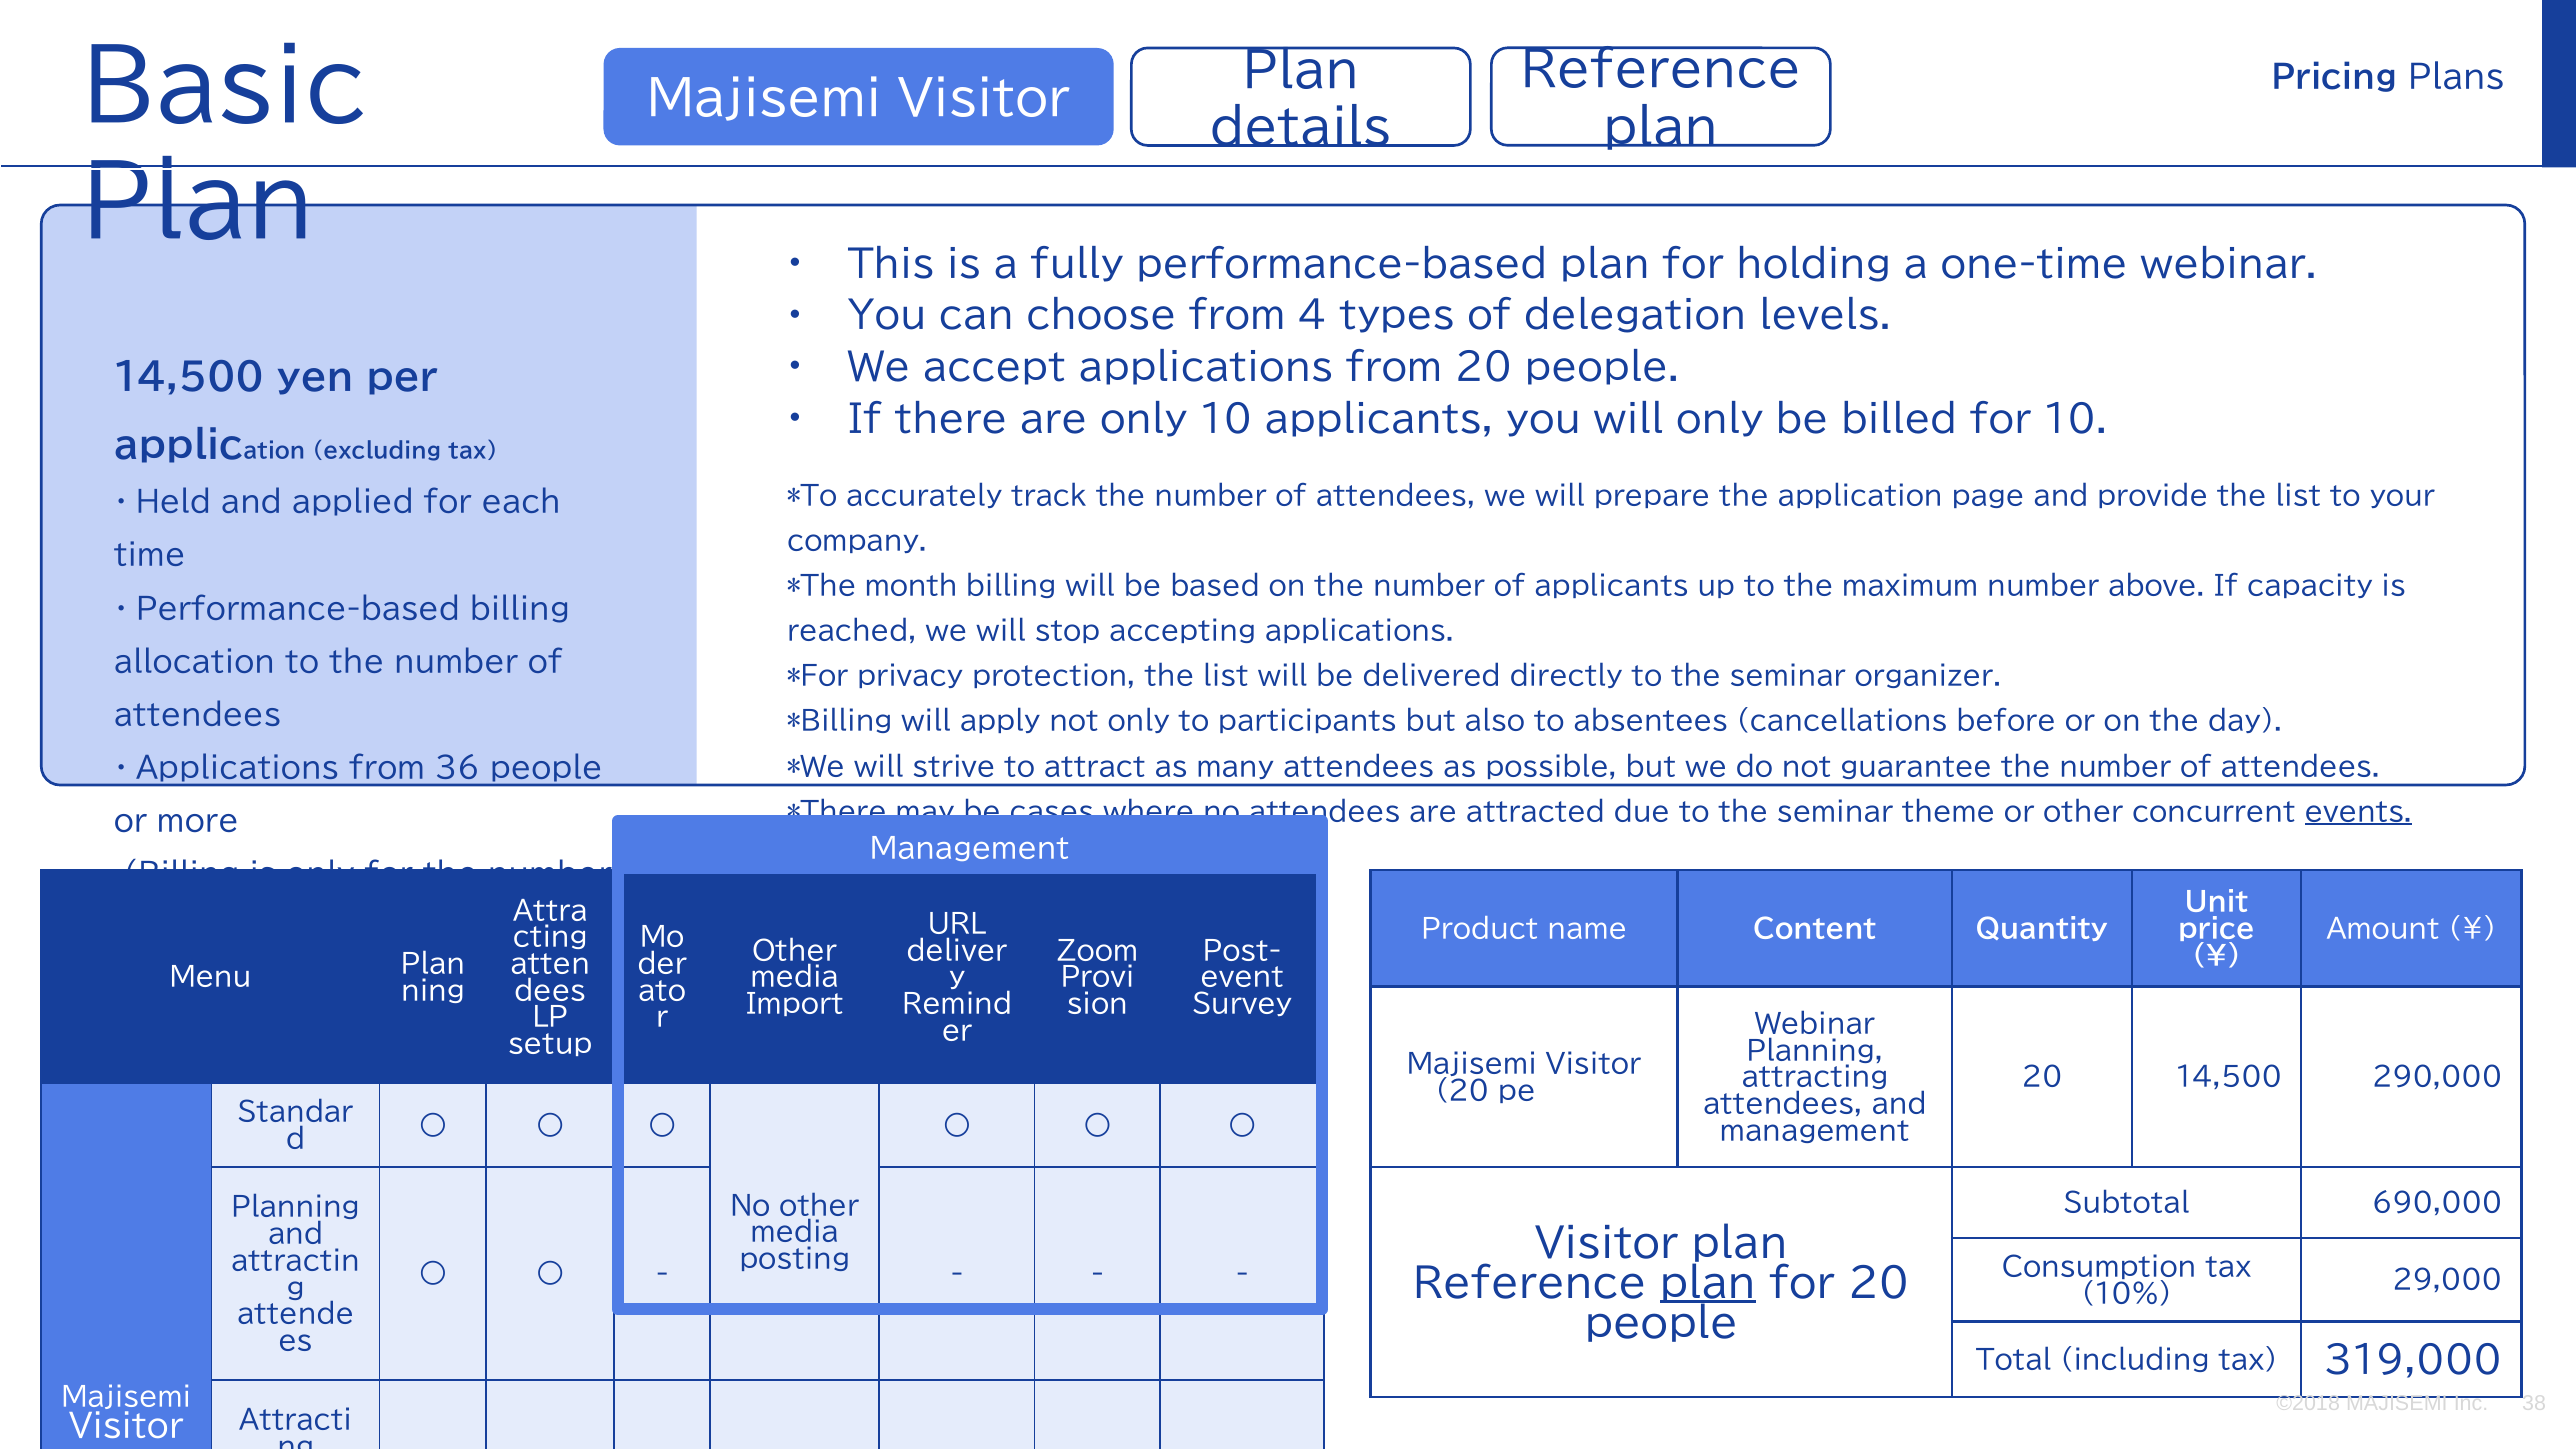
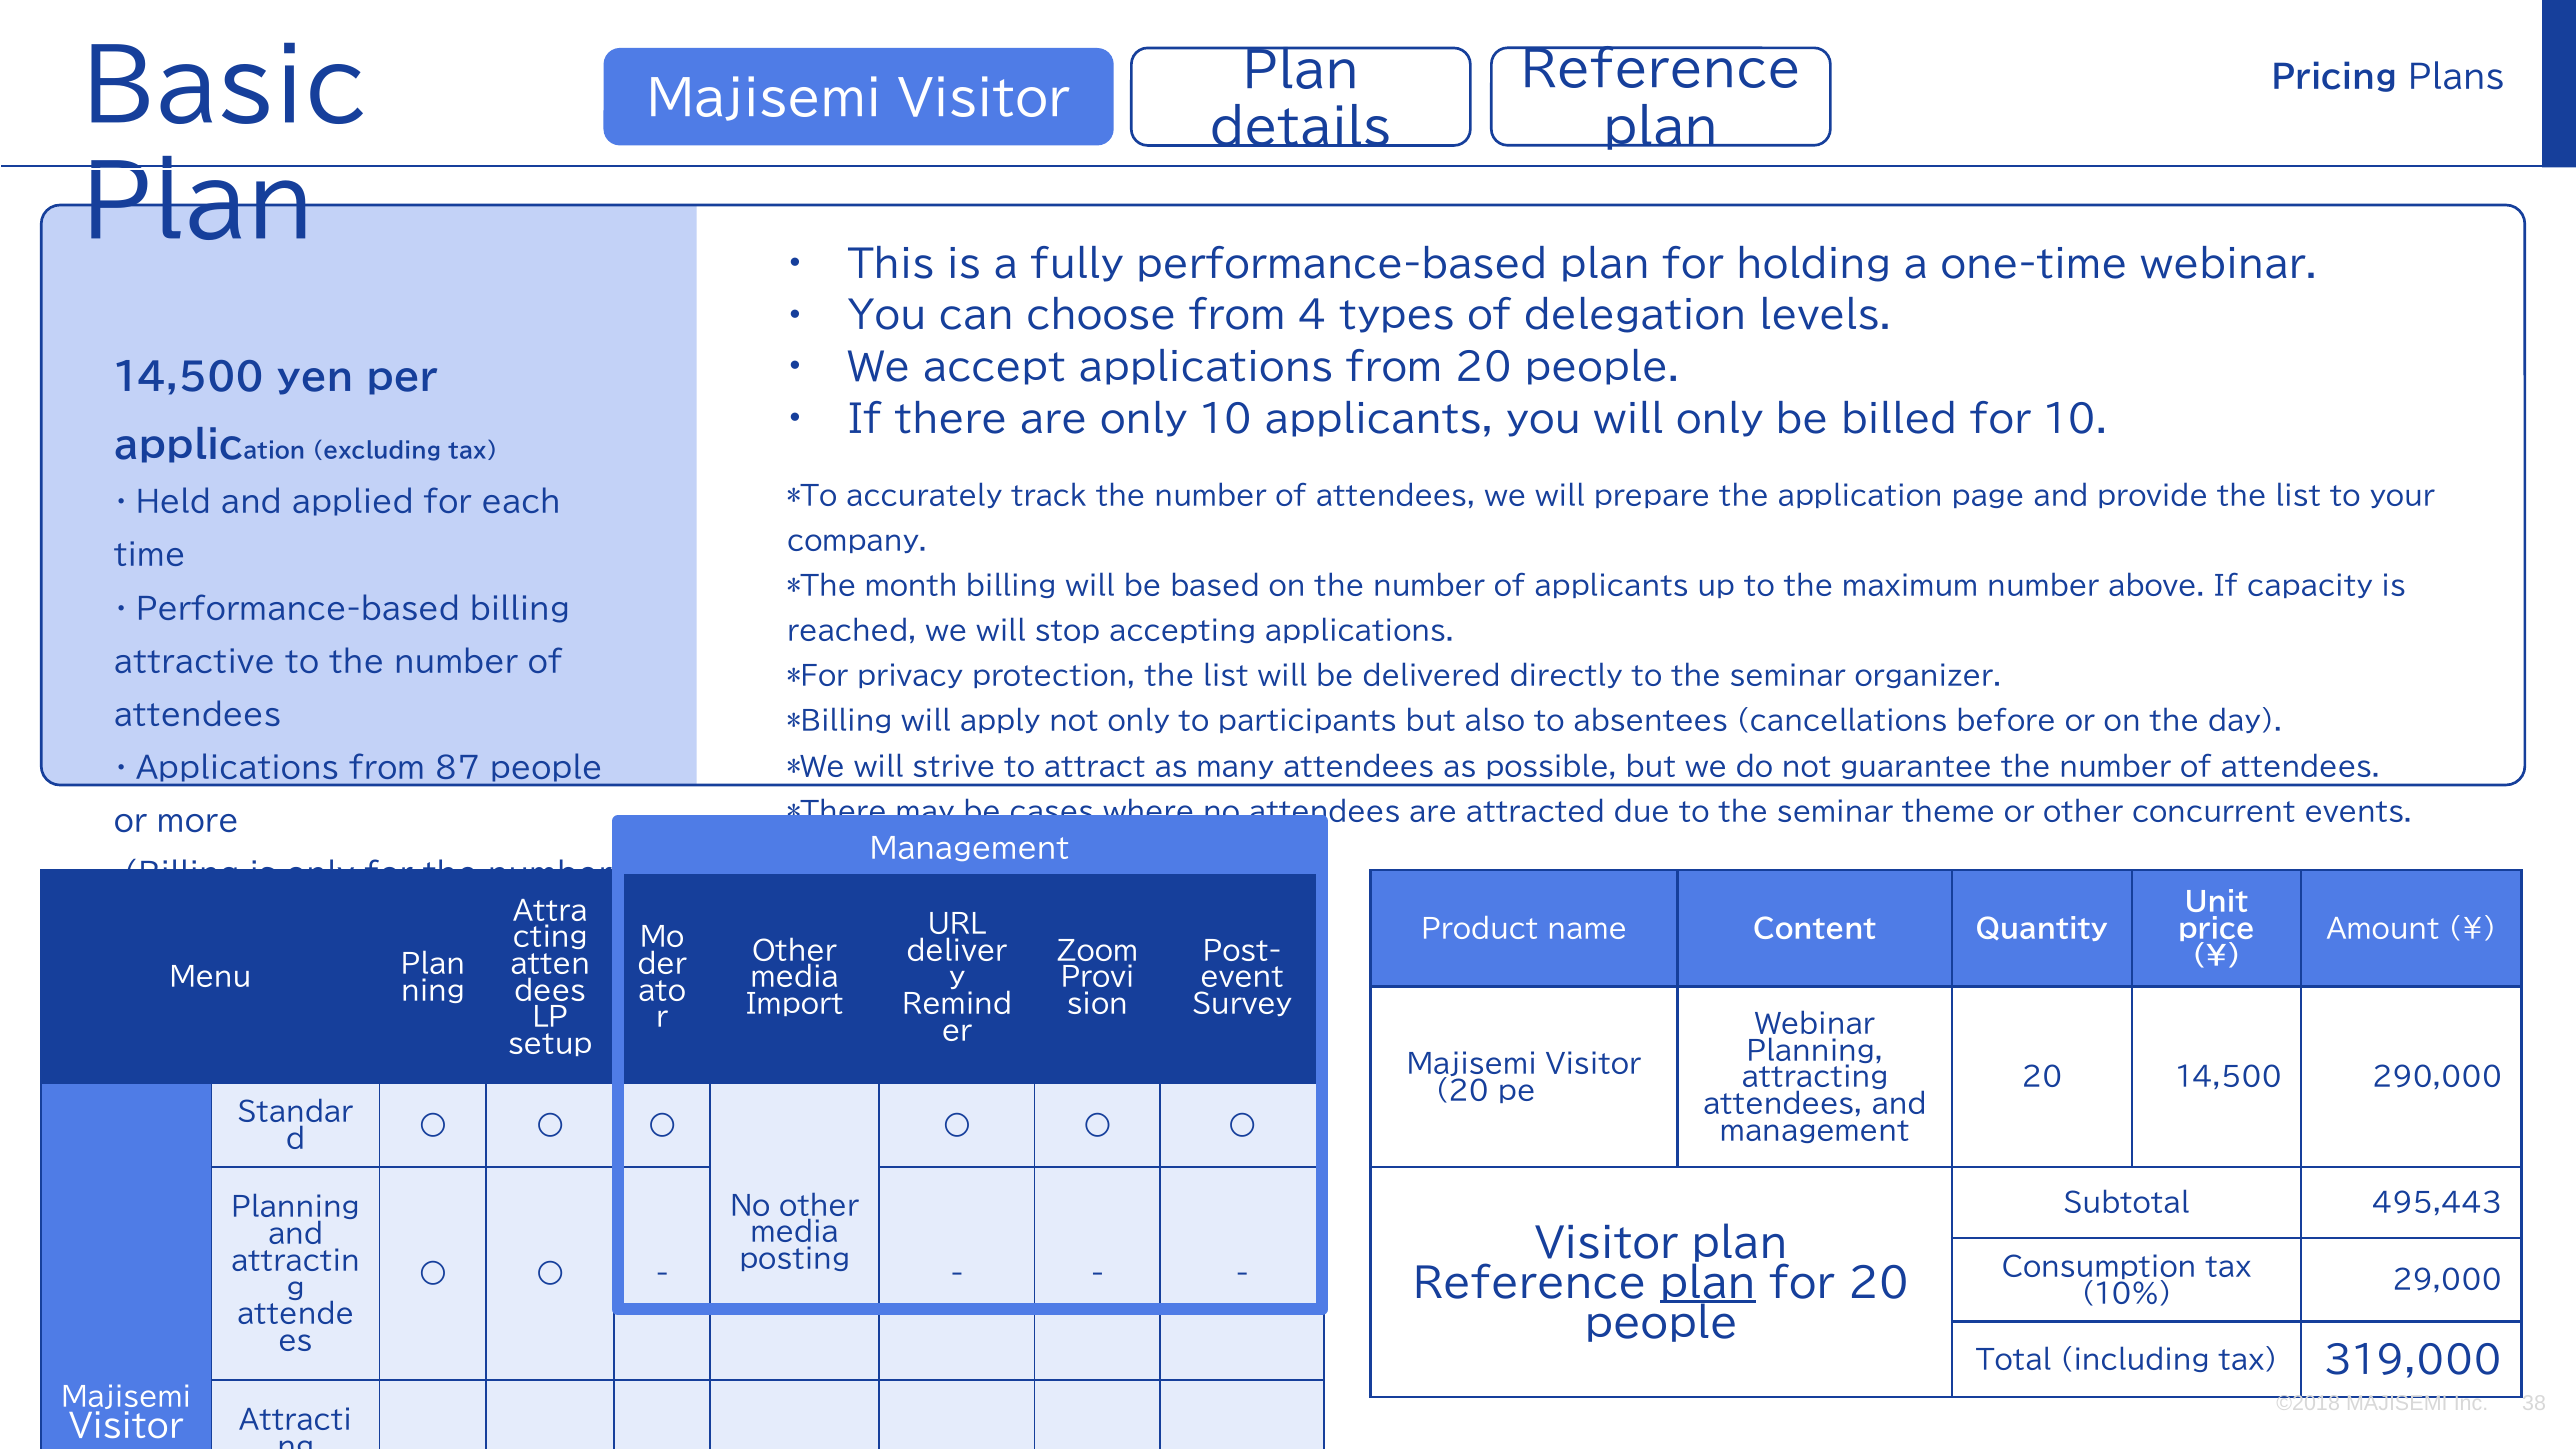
allocation: allocation -> attractive (194, 663)
36: 36 -> 87 (457, 769)
events underline: present -> none (2359, 812)
690,000: 690,000 -> 495,443 (2437, 1204)
